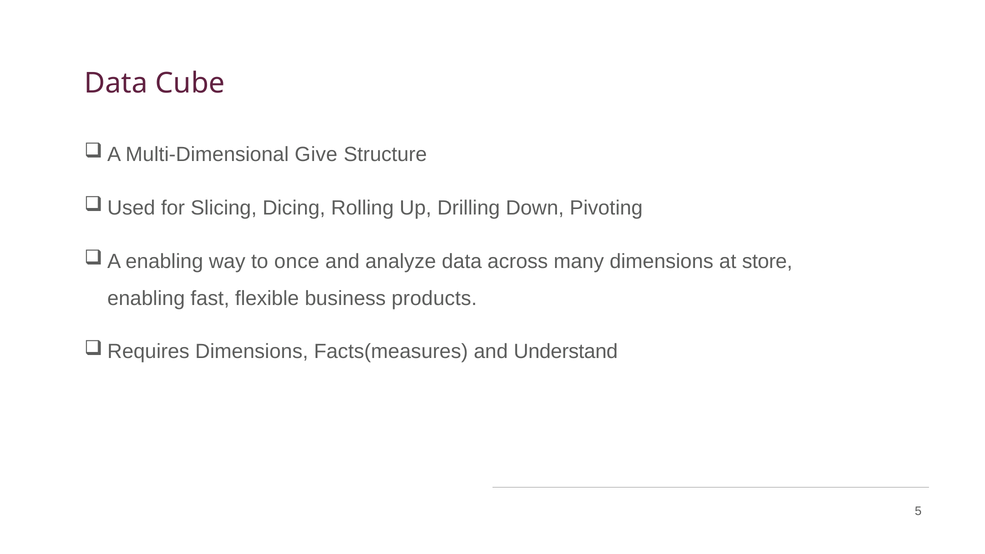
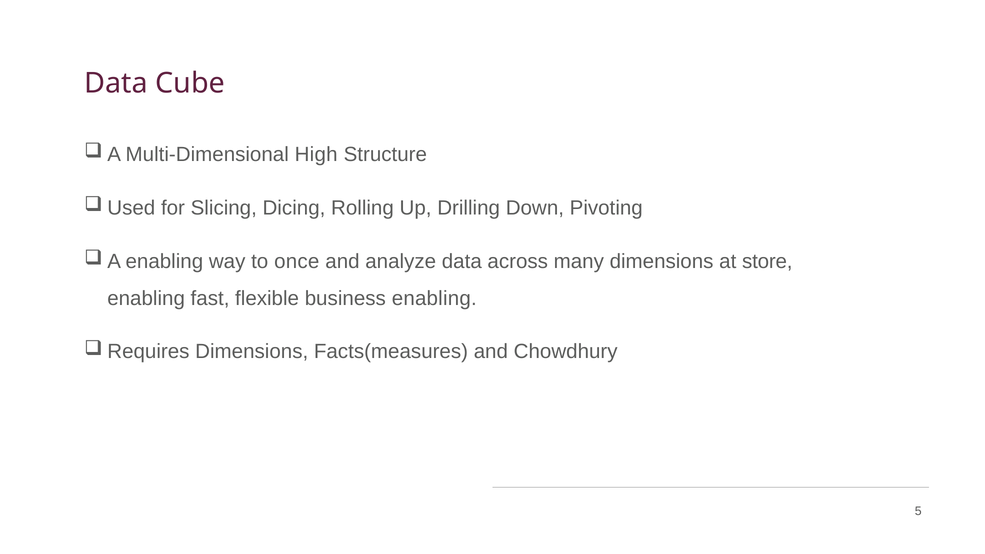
Give: Give -> High (316, 154)
business products: products -> enabling (434, 298)
Understand: Understand -> Chowdhury (566, 352)
